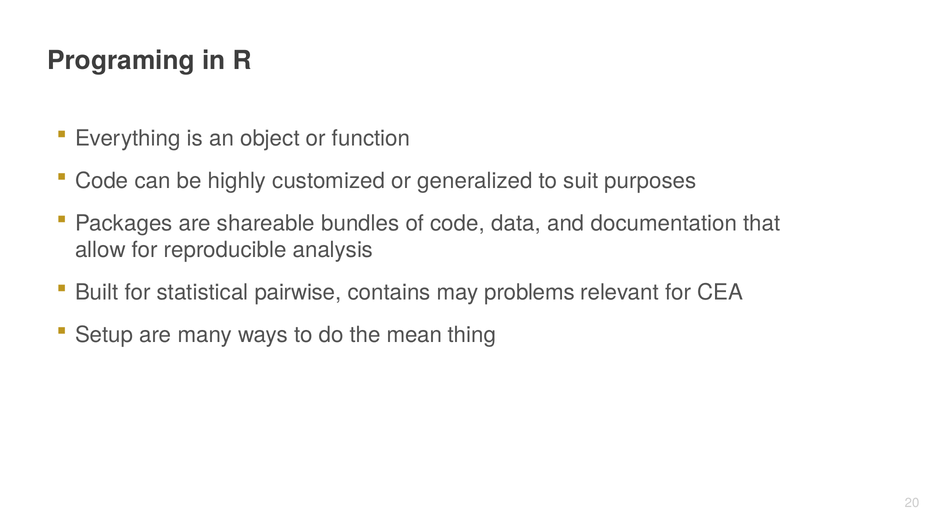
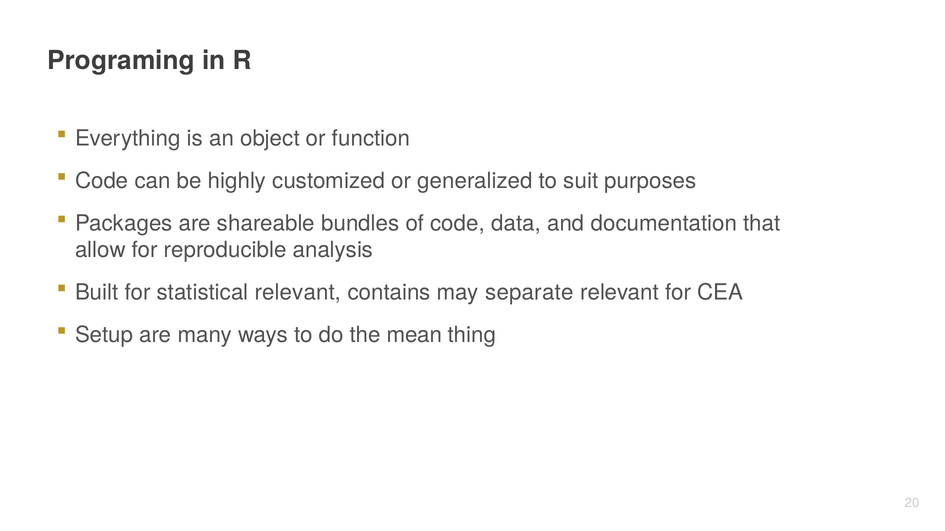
statistical pairwise: pairwise -> relevant (298, 293)
problems: problems -> separate (529, 293)
